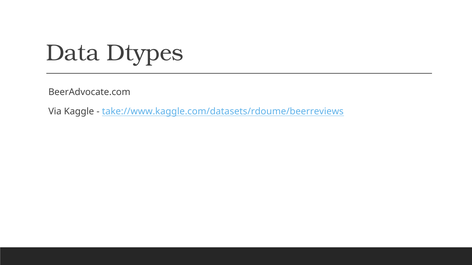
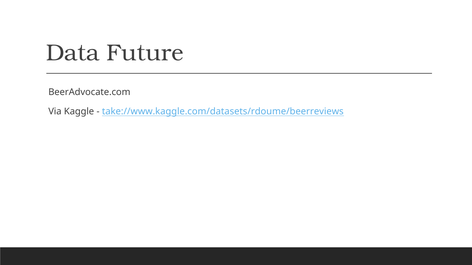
Dtypes: Dtypes -> Future (145, 53)
